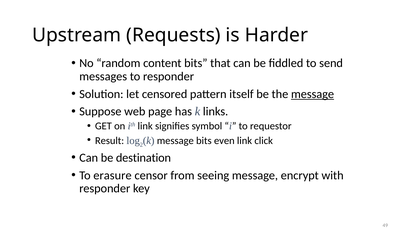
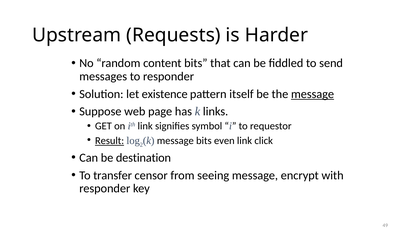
censored: censored -> existence (165, 94)
Result underline: none -> present (110, 141)
erasure: erasure -> transfer (113, 176)
